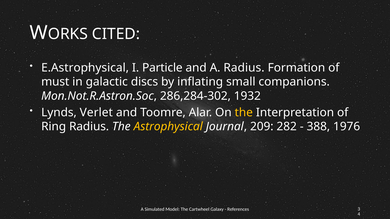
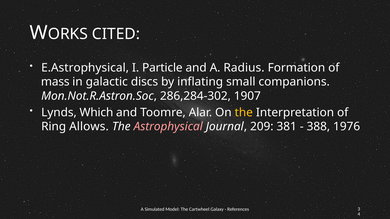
must: must -> mass (55, 82)
1932: 1932 -> 1907 (247, 96)
Verlet: Verlet -> Which (96, 113)
Ring Radius: Radius -> Allows (89, 127)
Astrophysical colour: yellow -> pink (168, 127)
282: 282 -> 381 (287, 127)
